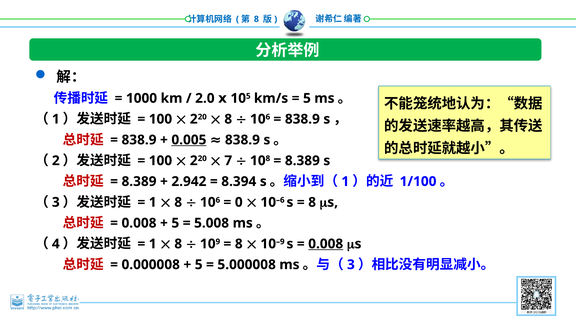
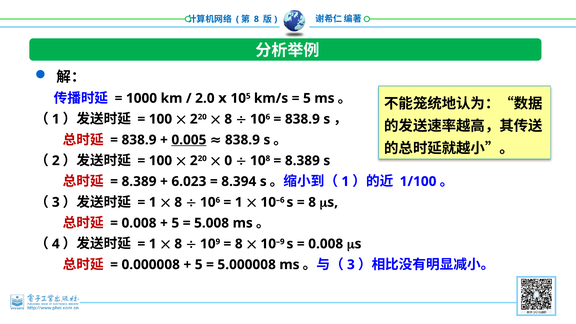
7: 7 -> 0 (228, 161)
2.942: 2.942 -> 6.023 (189, 181)
0: 0 -> 1 (239, 202)
0.008 underline: present -> none (326, 244)
